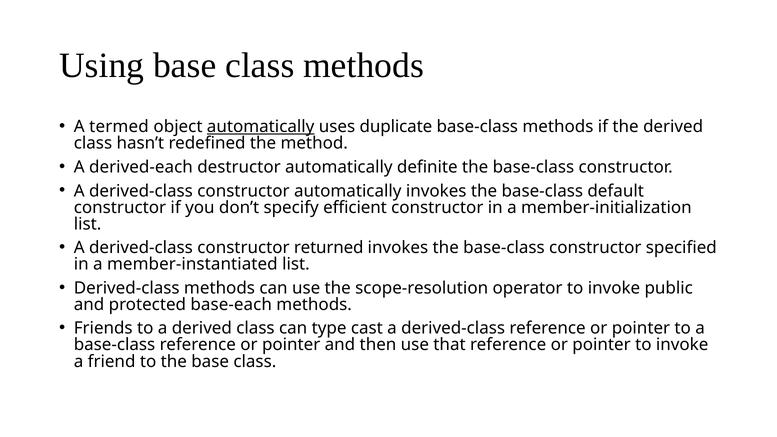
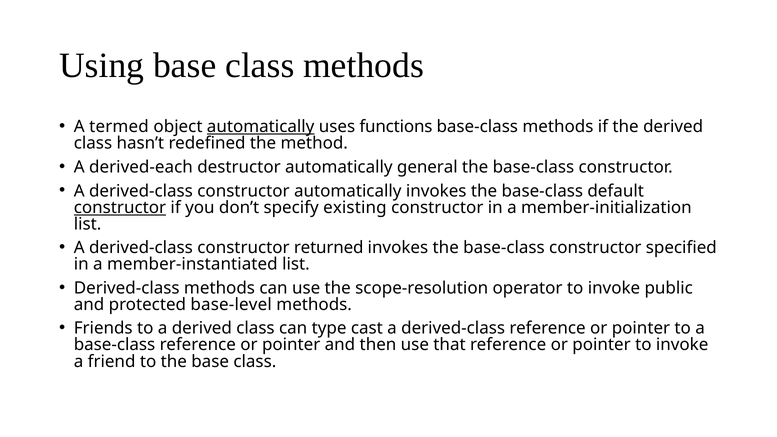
duplicate: duplicate -> functions (396, 127)
definite: definite -> general (427, 167)
constructor underline: none -> present (120, 207)
efficient: efficient -> existing (355, 207)
base-each: base-each -> base-level (231, 305)
